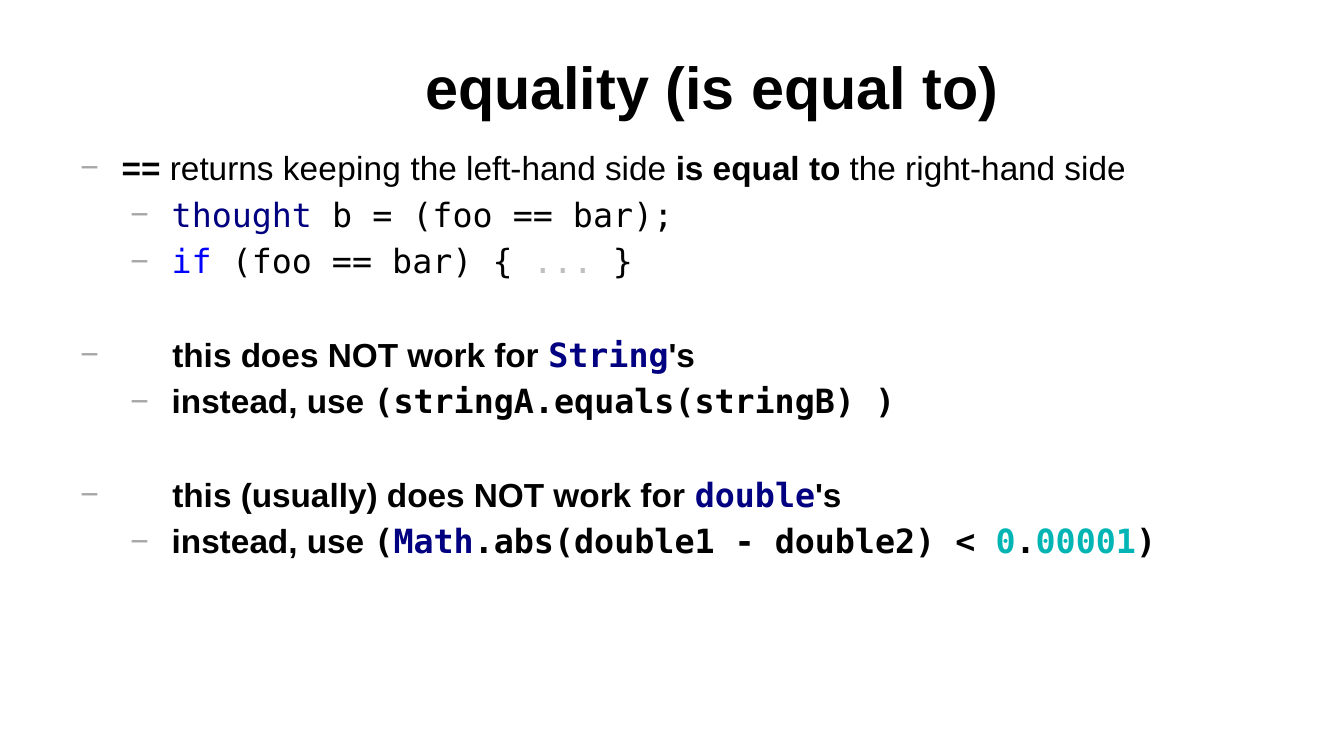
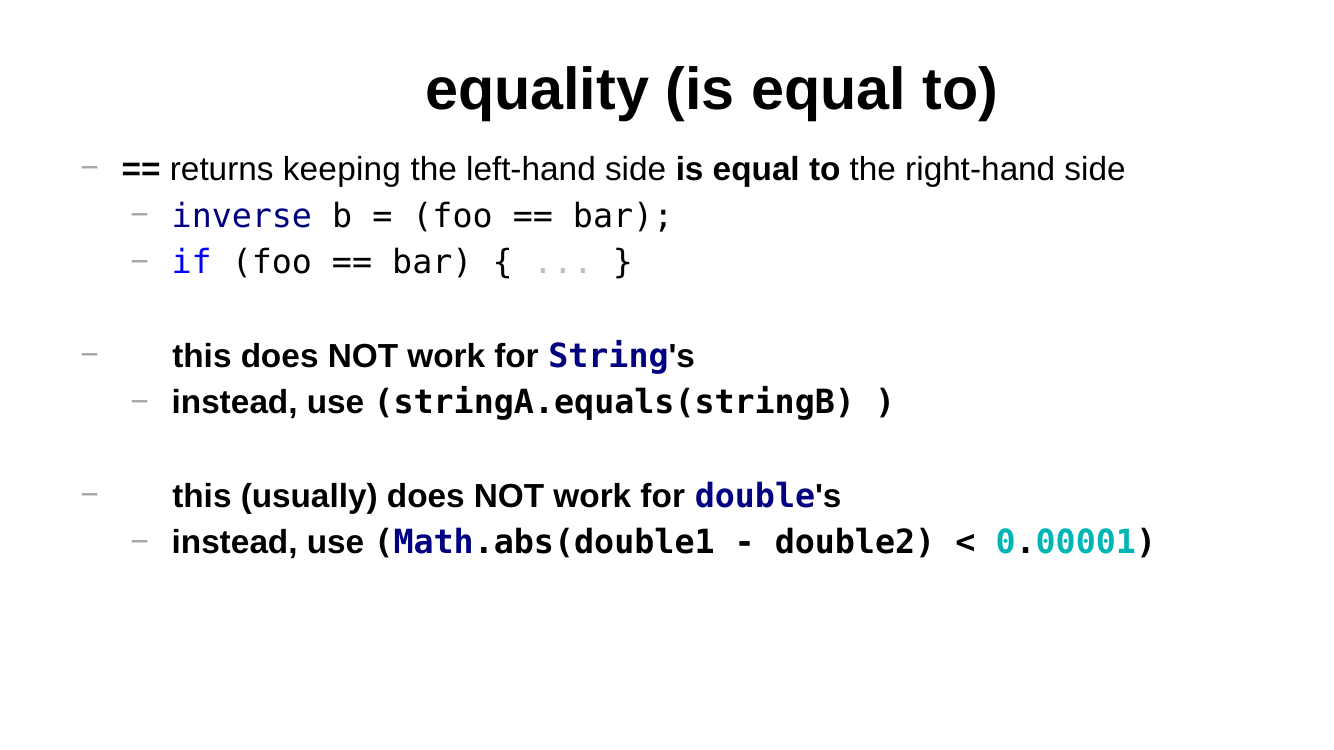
thought: thought -> inverse (242, 216)
